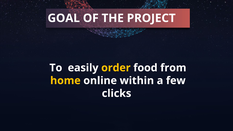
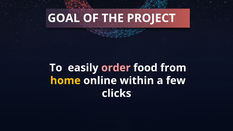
order colour: yellow -> pink (116, 68)
